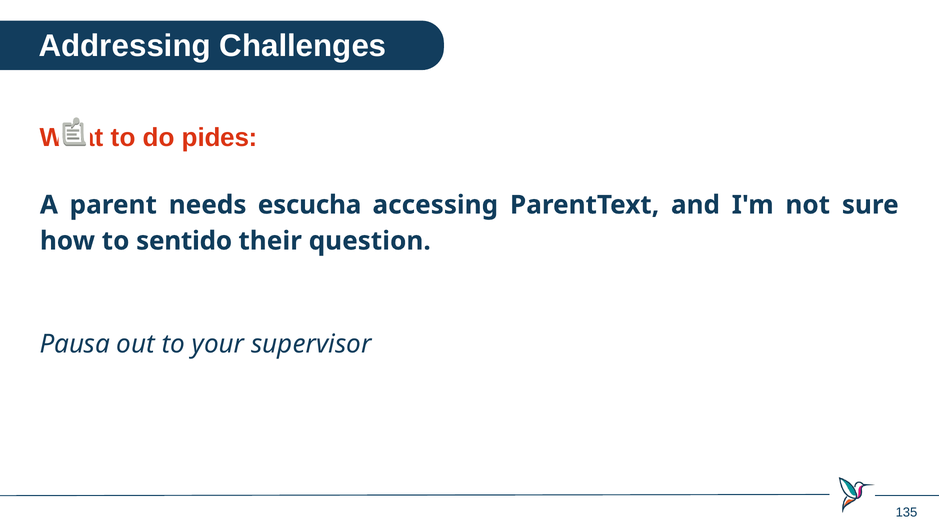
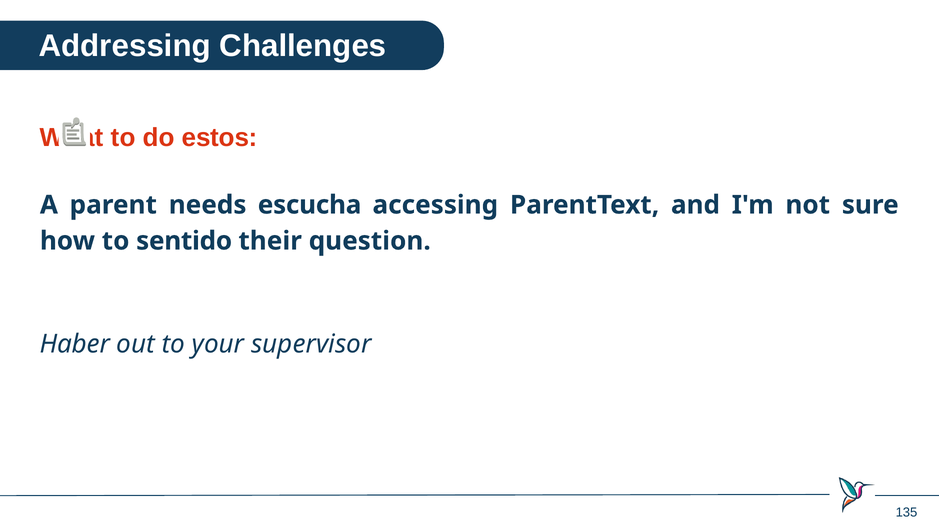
pides: pides -> estos (220, 138)
Pausa: Pausa -> Haber (75, 344)
